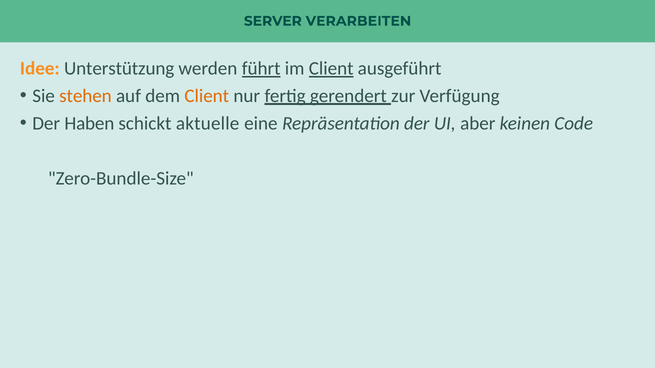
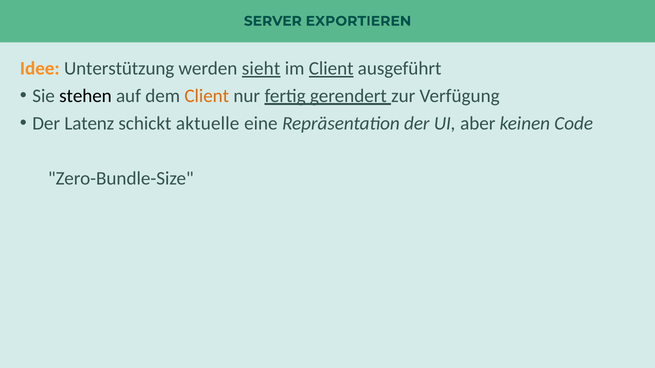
VERARBEITEN: VERARBEITEN -> EXPORTIEREN (358, 21)
führt: führt -> sieht (261, 69)
stehen colour: orange -> black (85, 96)
Haben: Haben -> Latenz (89, 124)
